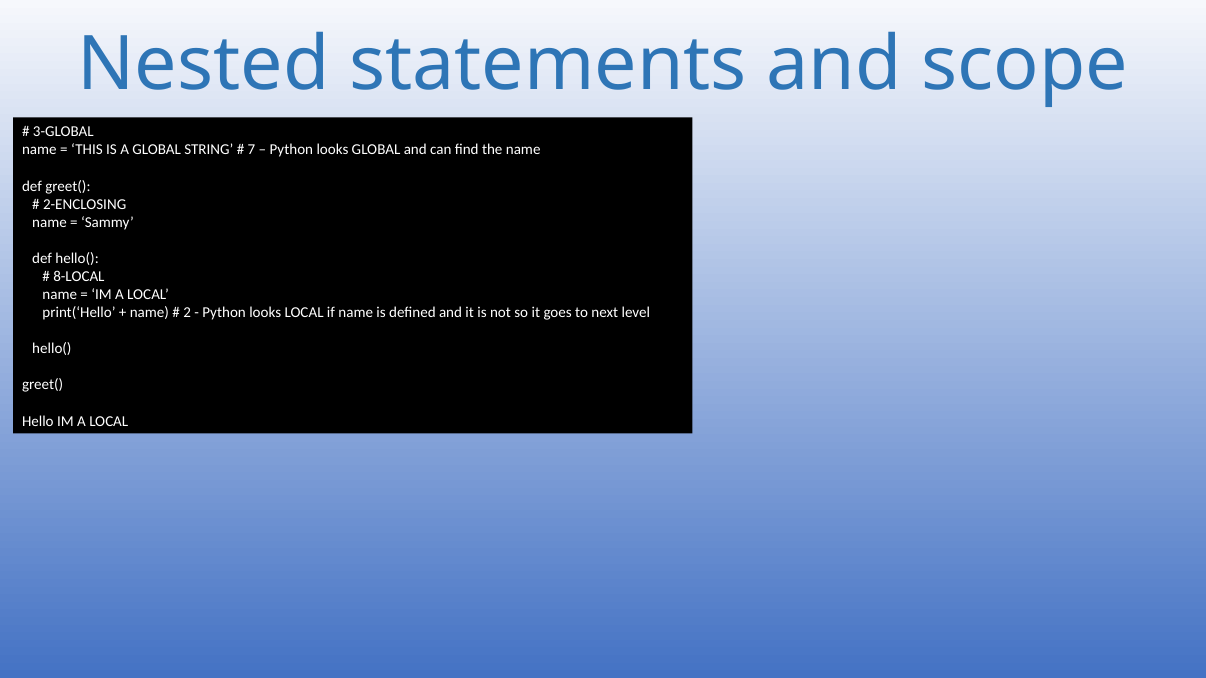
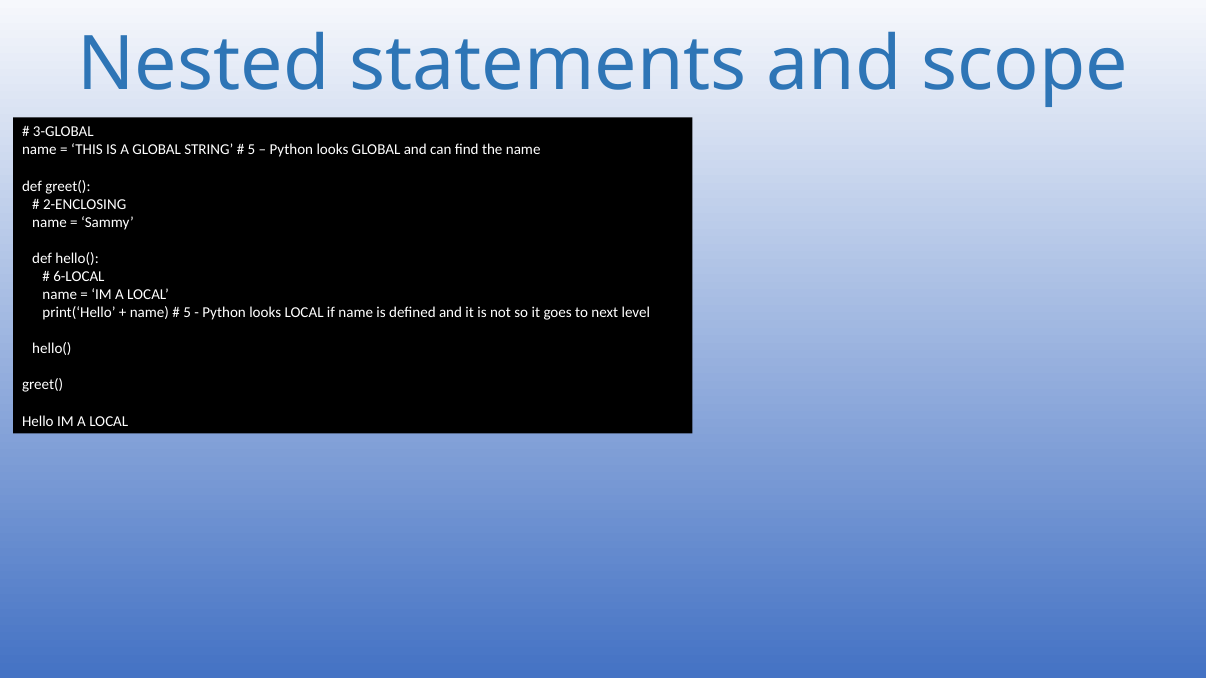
7: 7 -> 5 (251, 150)
8-LOCAL: 8-LOCAL -> 6-LOCAL (79, 277)
2: 2 -> 5 (187, 313)
